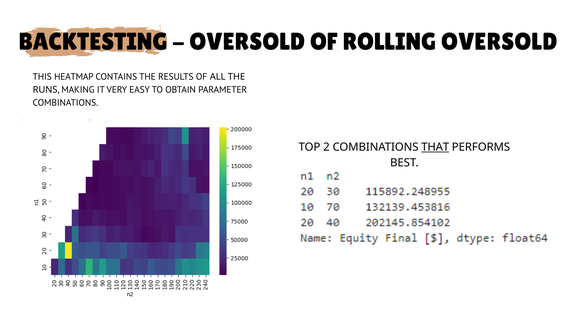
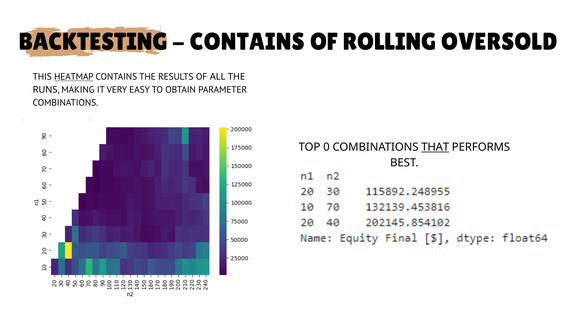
OVERSOLD: OVERSOLD -> CONTAINS (247, 42)
HEATMAP underline: none -> present (74, 77)
2: 2 -> 0 (326, 147)
